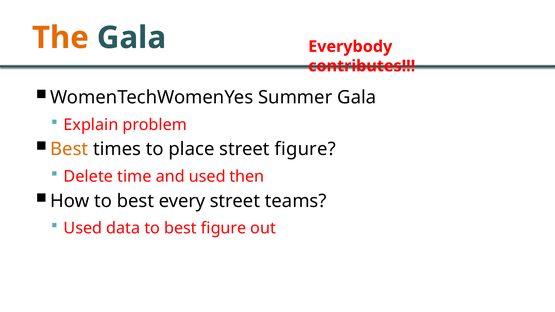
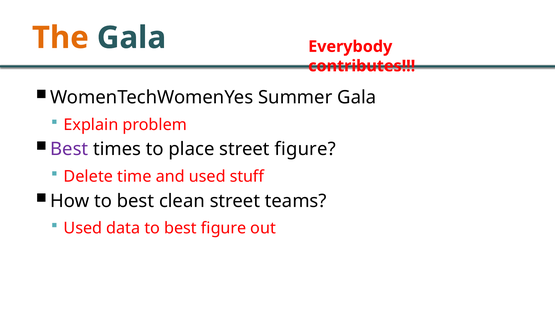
Best colour: orange -> purple (69, 149)
then: then -> stuff (247, 177)
every: every -> clean (182, 201)
